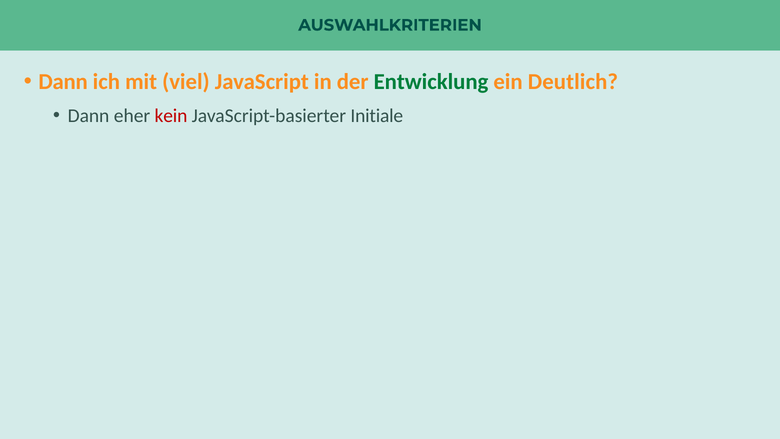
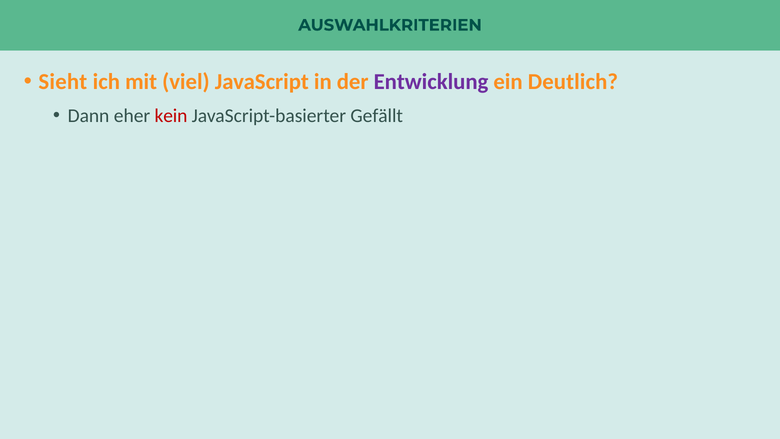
Dann: Dann -> Sieht (63, 82)
Entwicklung colour: green -> purple (431, 82)
Initiale: Initiale -> Gefällt (377, 116)
